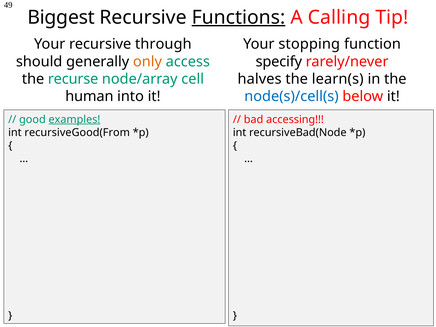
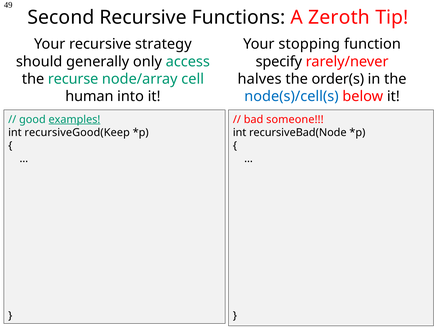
Biggest: Biggest -> Second (61, 17)
Functions underline: present -> none (239, 17)
Calling: Calling -> Zeroth (339, 17)
through: through -> strategy (163, 44)
only colour: orange -> black (147, 62)
learn(s: learn(s -> order(s (338, 79)
accessing: accessing -> someone (295, 119)
recursiveGood(From: recursiveGood(From -> recursiveGood(Keep (77, 132)
